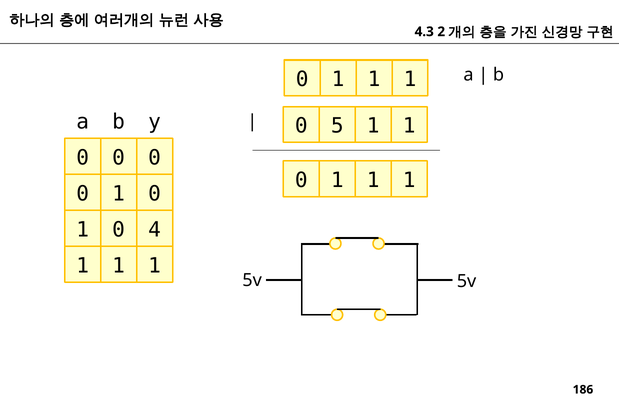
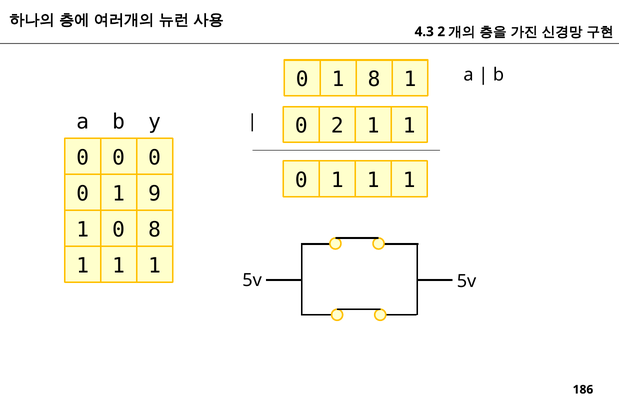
1: 1 -> 8 (374, 80)
0 5: 5 -> 2 (337, 126)
0: 0 -> 9 (155, 194)
0 4: 4 -> 8 (155, 230)
